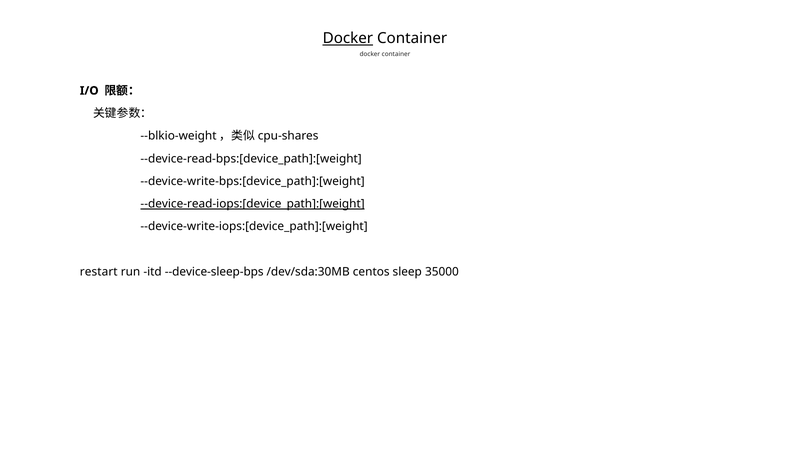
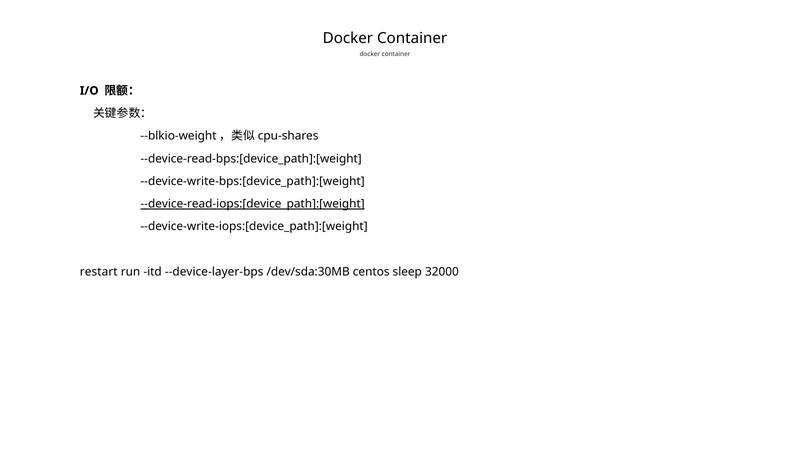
Docker underline: present -> none (348, 38)
--device-sleep-bps: --device-sleep-bps -> --device-layer-bps (214, 272)
35000: 35000 -> 32000 (442, 272)
